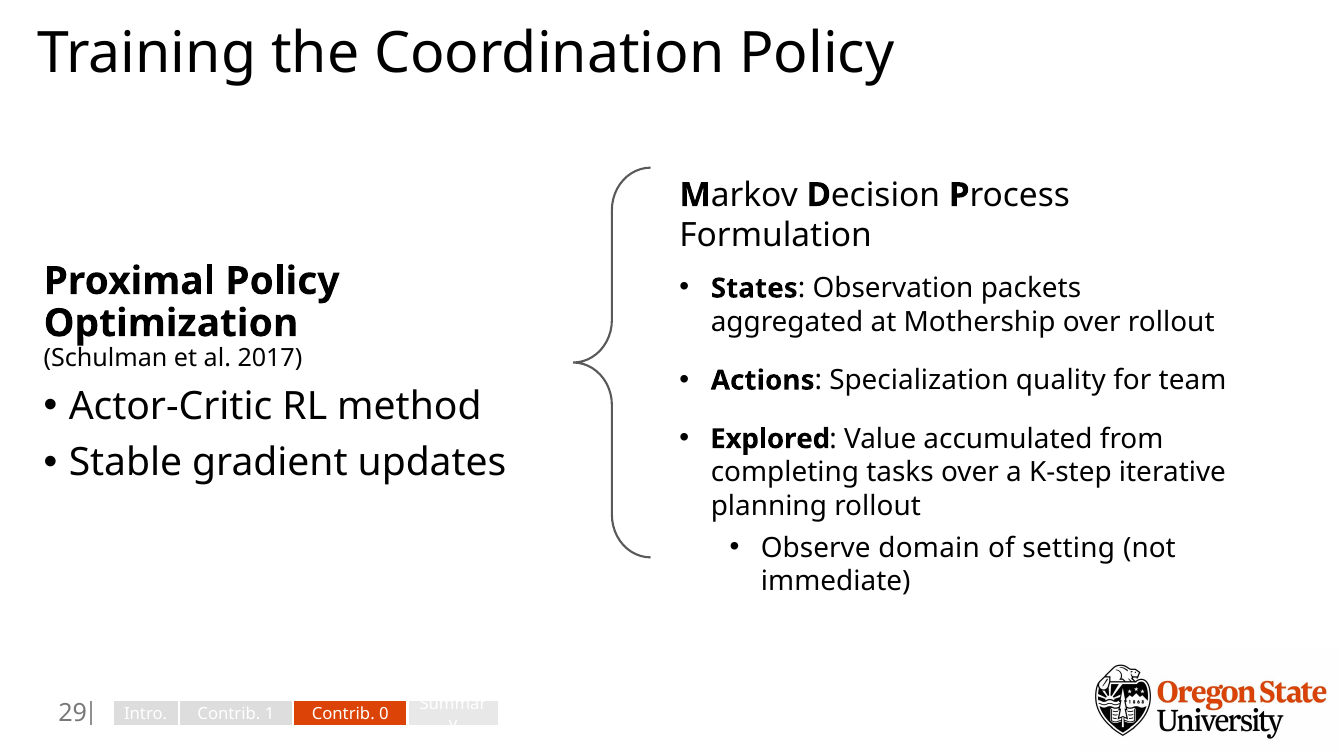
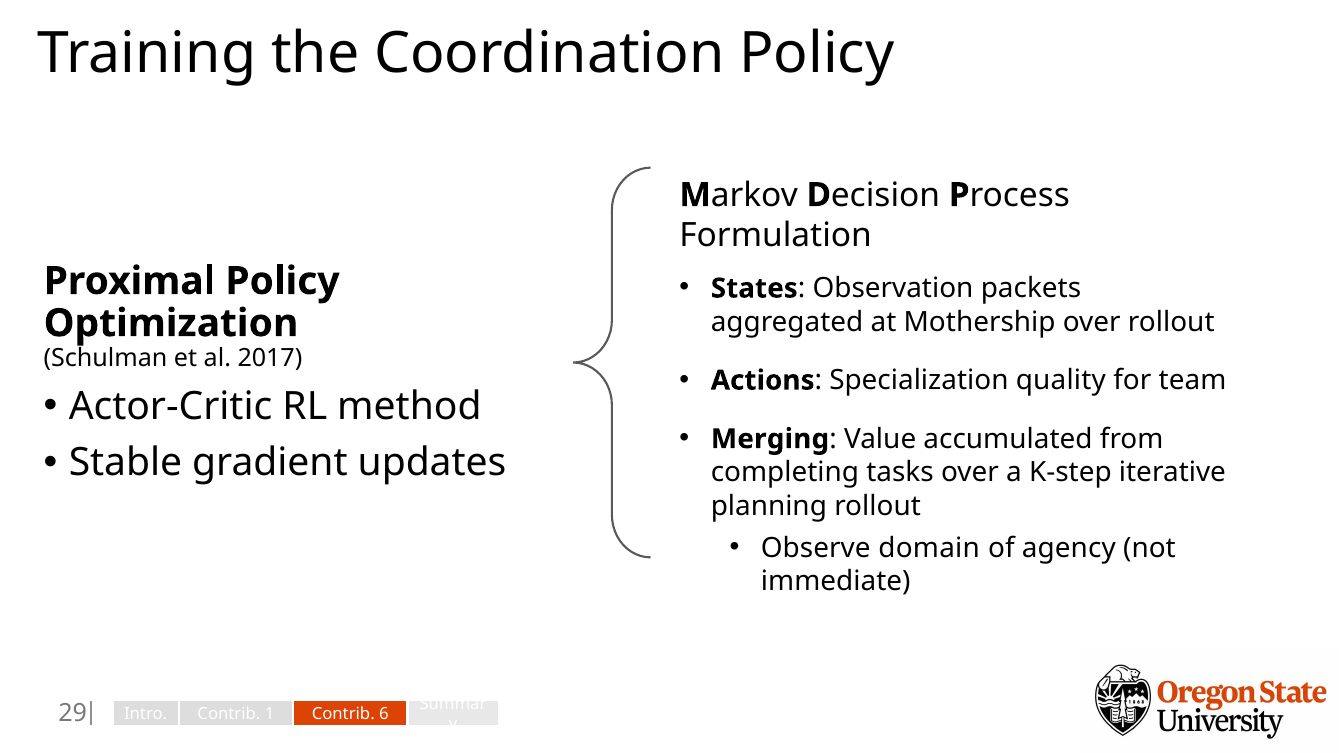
Explored: Explored -> Merging (770, 439)
setting: setting -> agency (1069, 548)
0: 0 -> 6 (384, 714)
